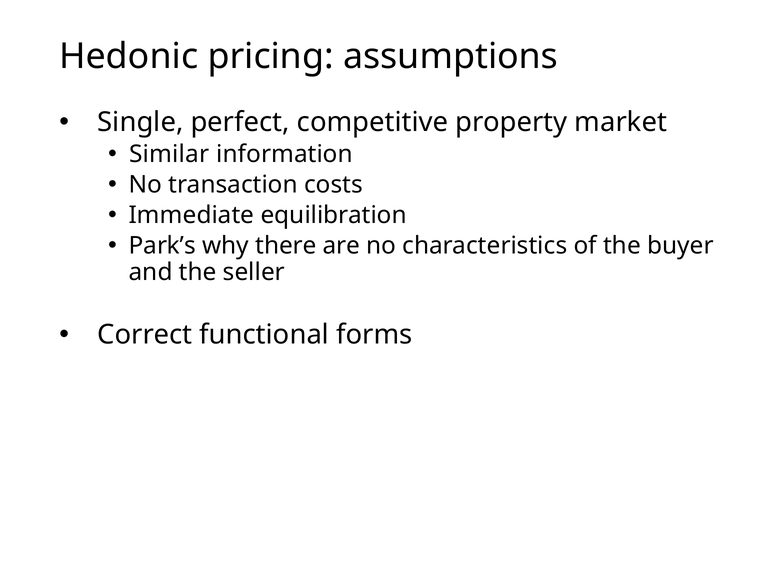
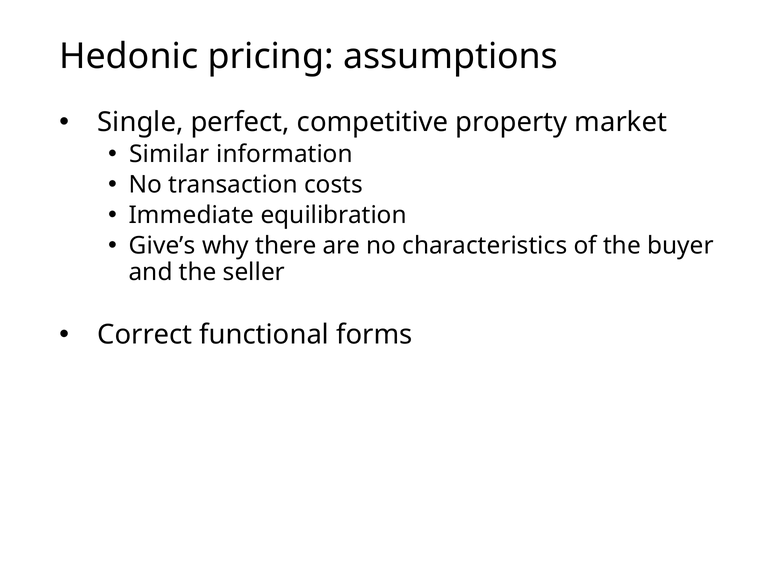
Park’s: Park’s -> Give’s (162, 246)
